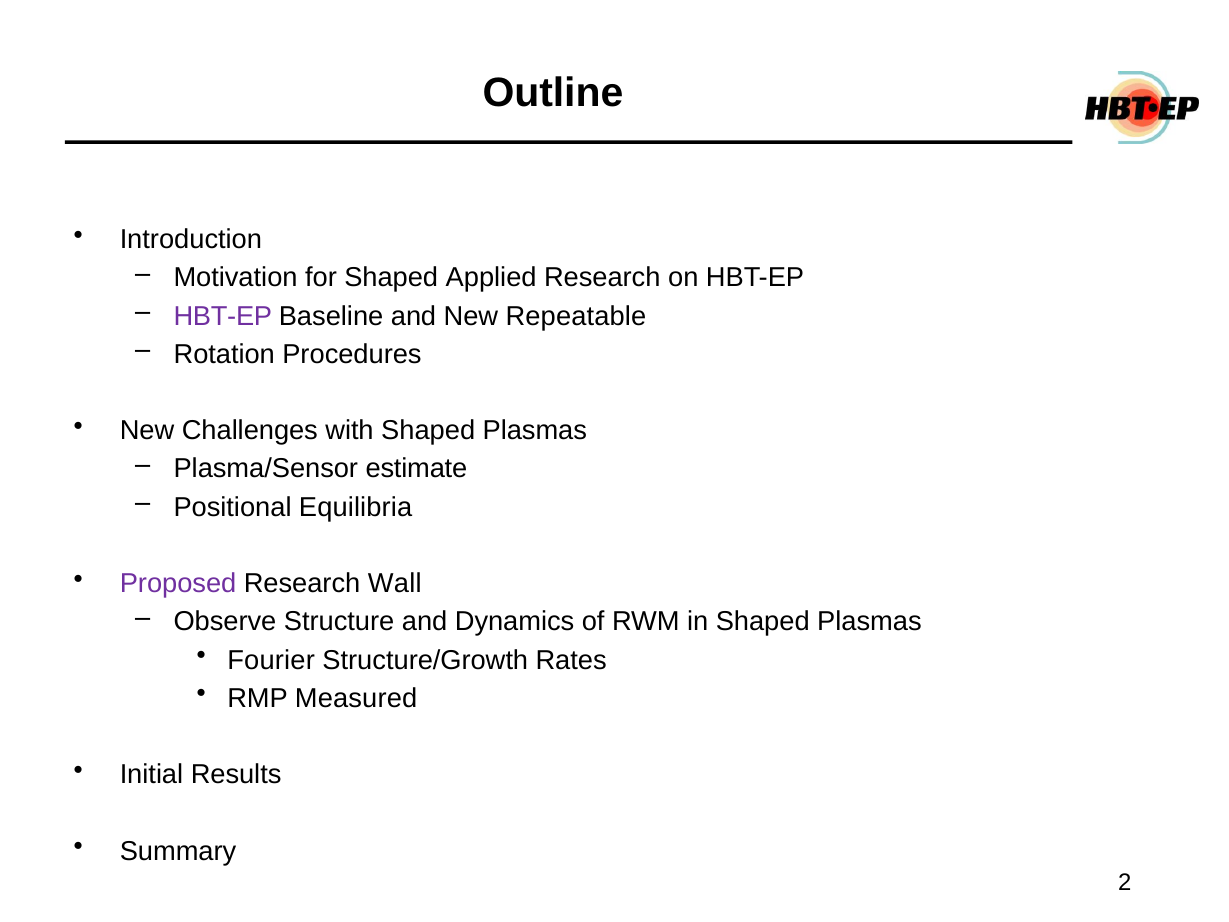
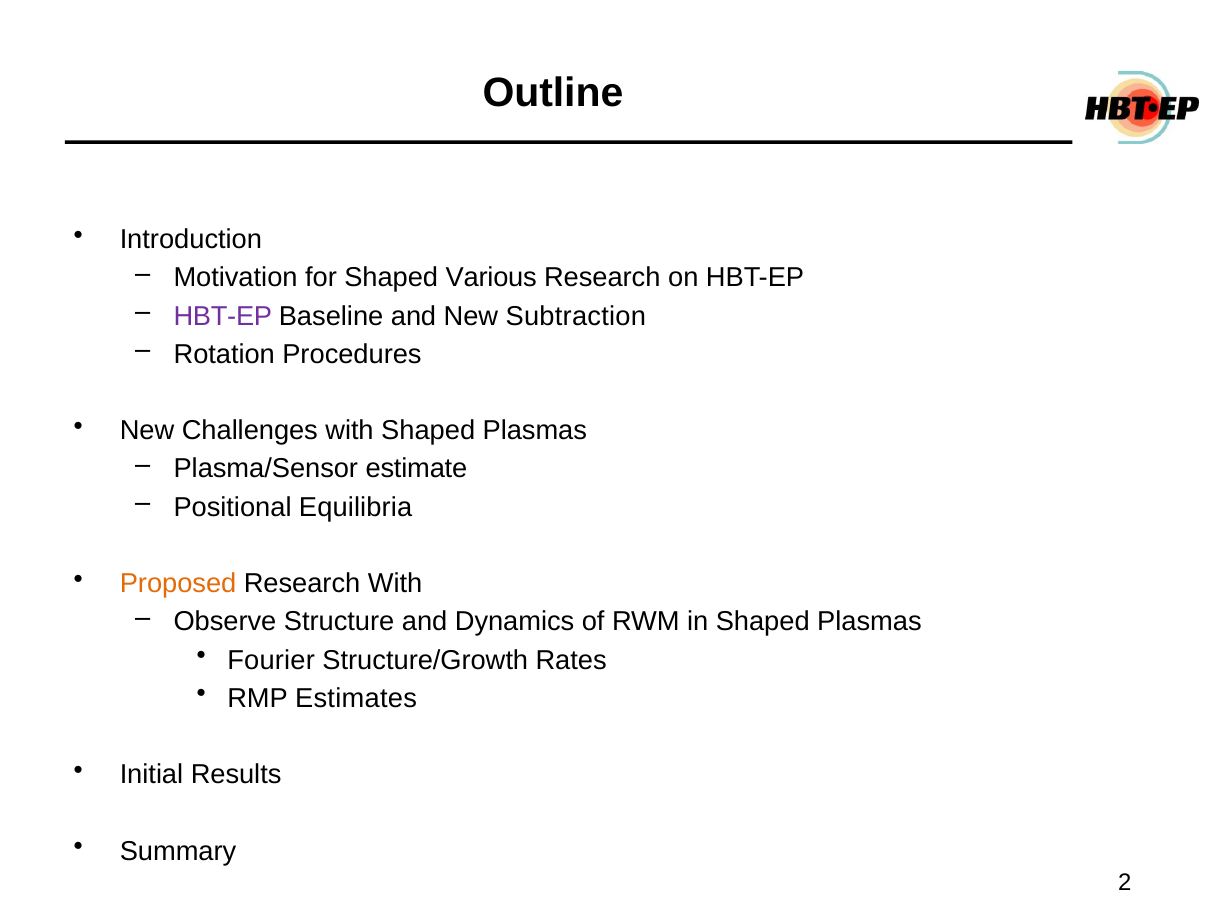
Applied: Applied -> Various (491, 278)
Repeatable: Repeatable -> Subtraction (576, 316)
Proposed colour: purple -> orange (178, 584)
Research Wall: Wall -> With (395, 584)
Measured: Measured -> Estimates (356, 698)
